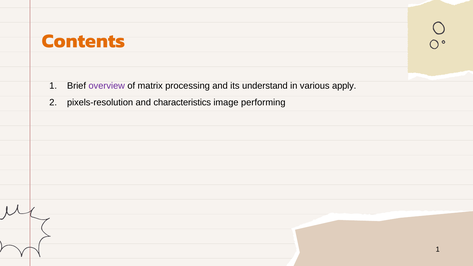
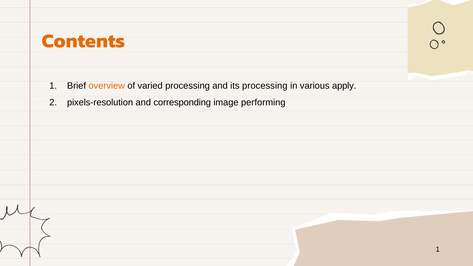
overview colour: purple -> orange (107, 86)
matrix: matrix -> varied (150, 86)
its understand: understand -> processing (265, 86)
characteristics: characteristics -> corresponding (182, 102)
